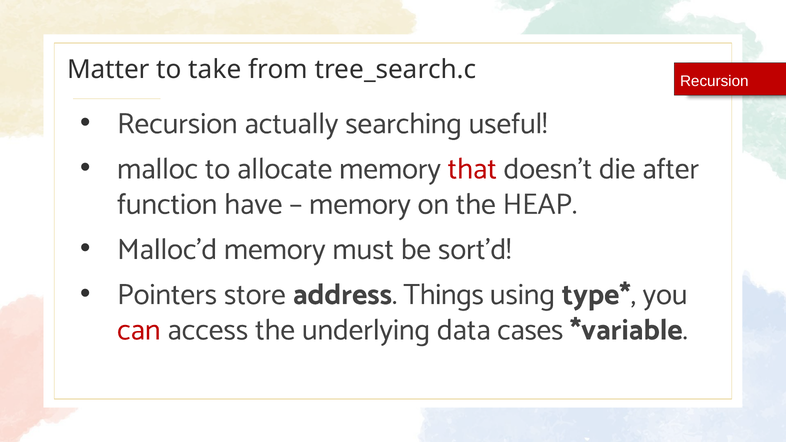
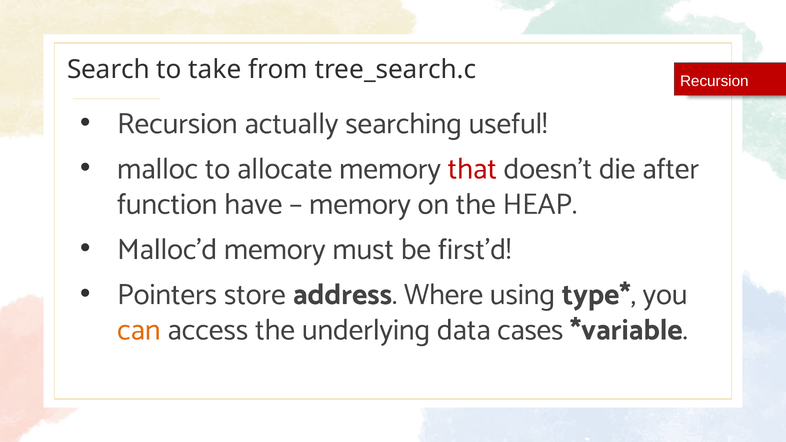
Matter: Matter -> Search (108, 70)
sort’d: sort’d -> first’d (474, 249)
Things: Things -> Where (444, 294)
can colour: red -> orange (139, 330)
